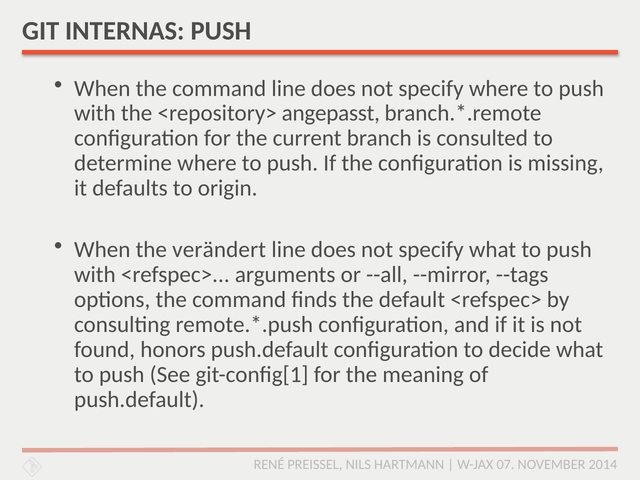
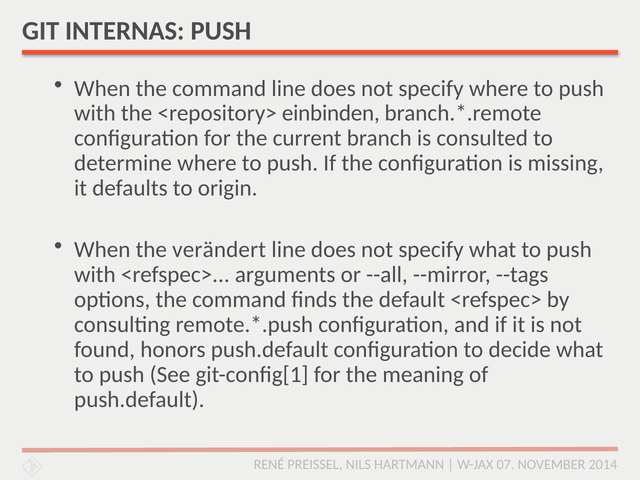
angepasst: angepasst -> einbinden (331, 113)
